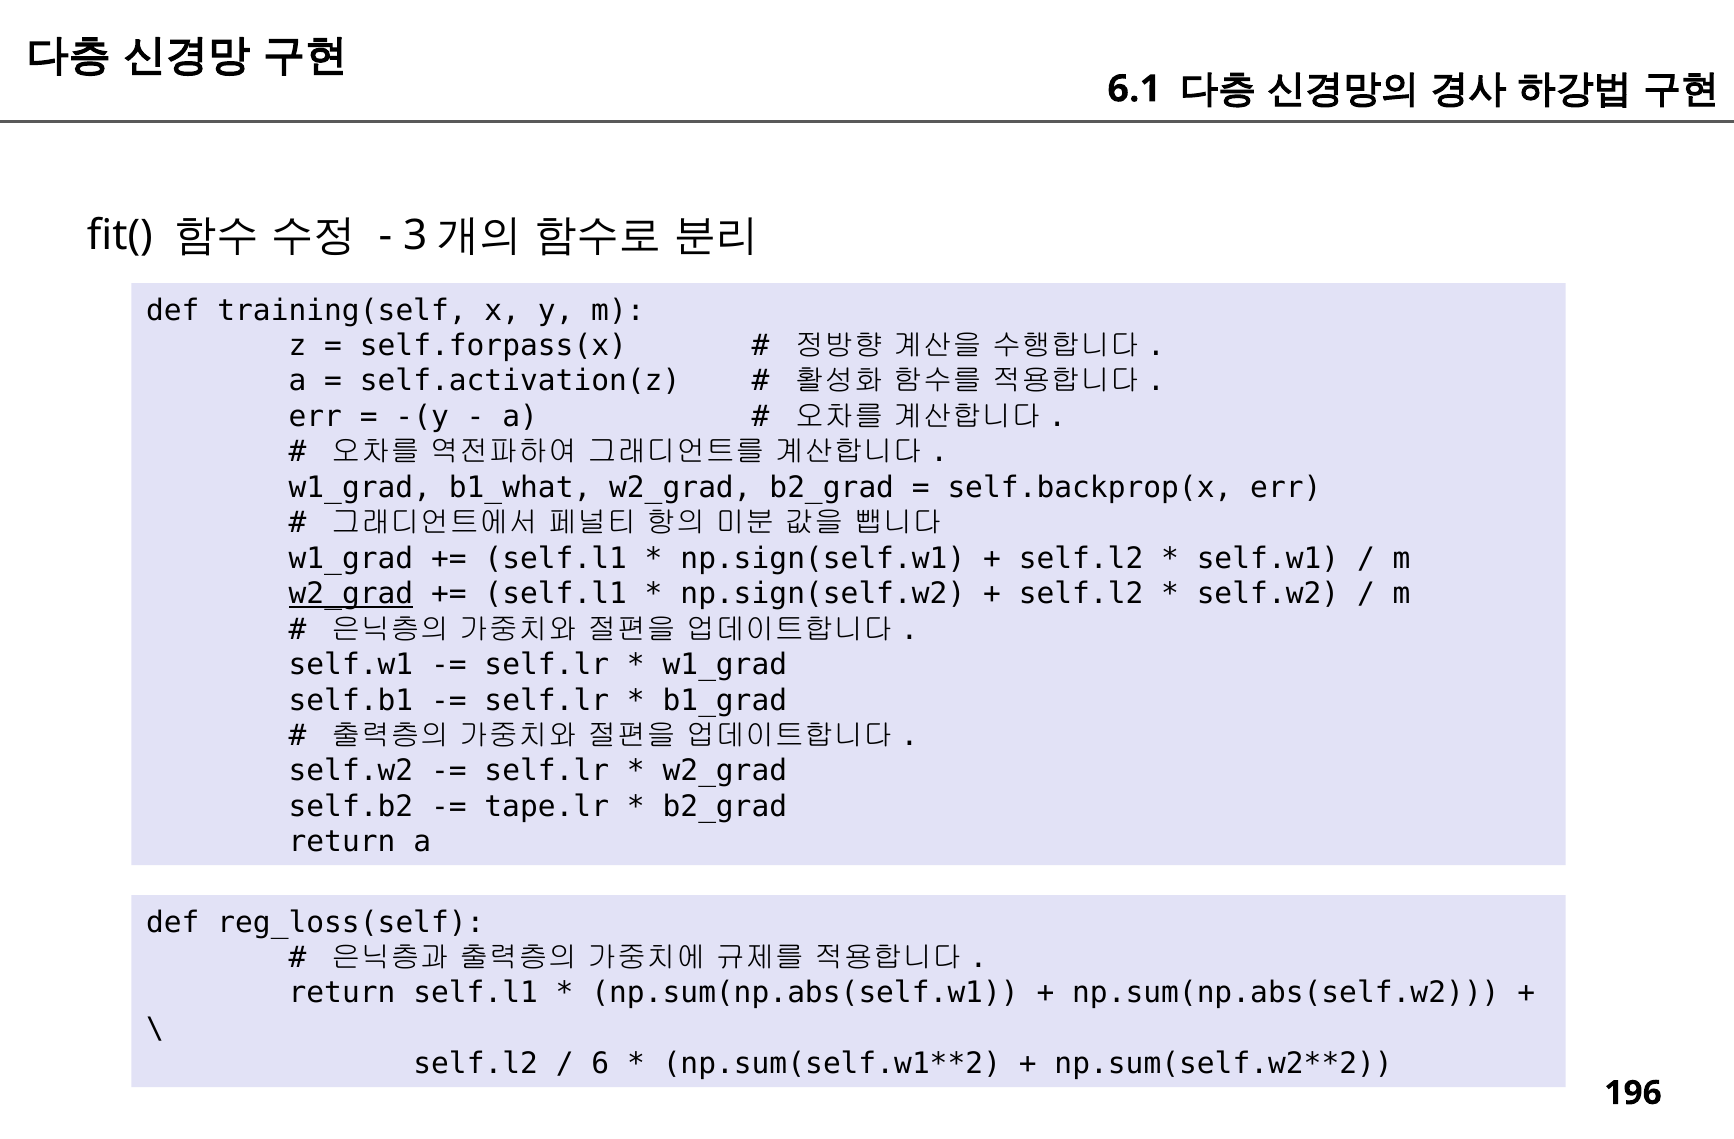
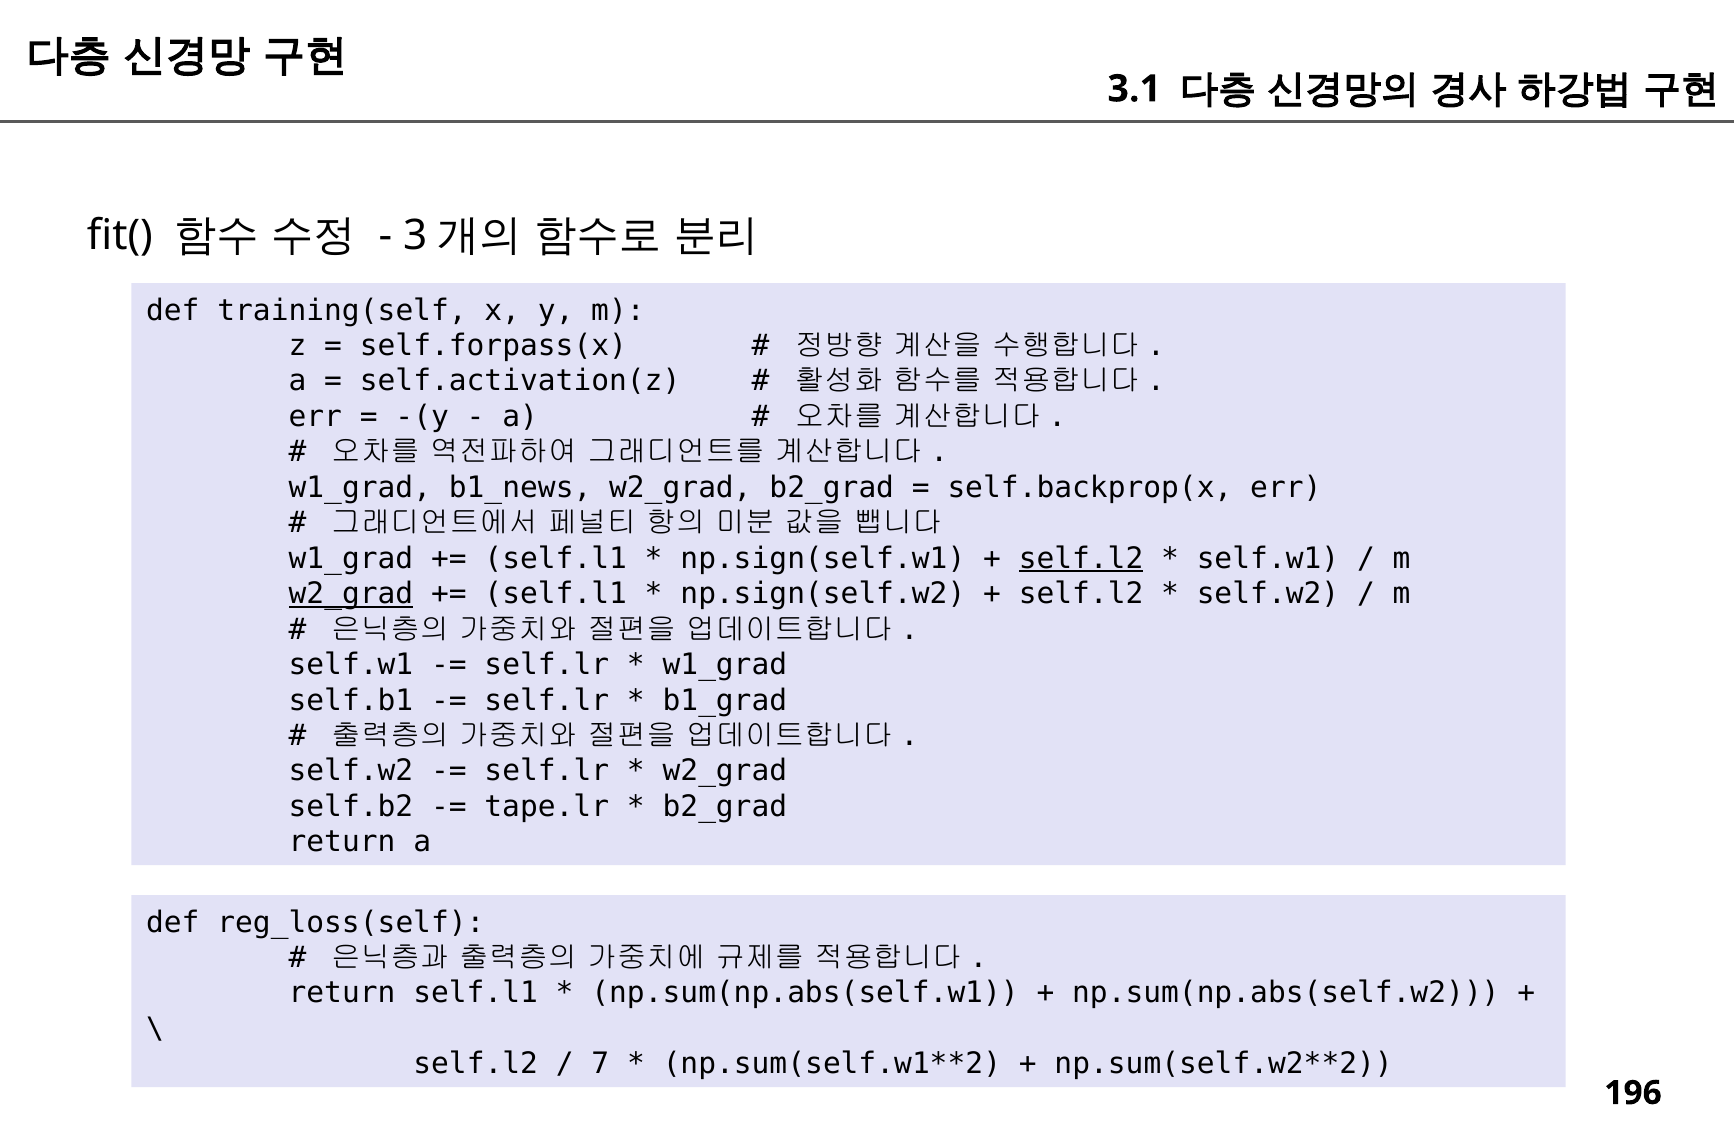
6.1: 6.1 -> 3.1 (1134, 89)
b1_what: b1_what -> b1_news (520, 488)
self.l2 underline: none -> present (1081, 558)
6: 6 -> 7 (600, 1064)
